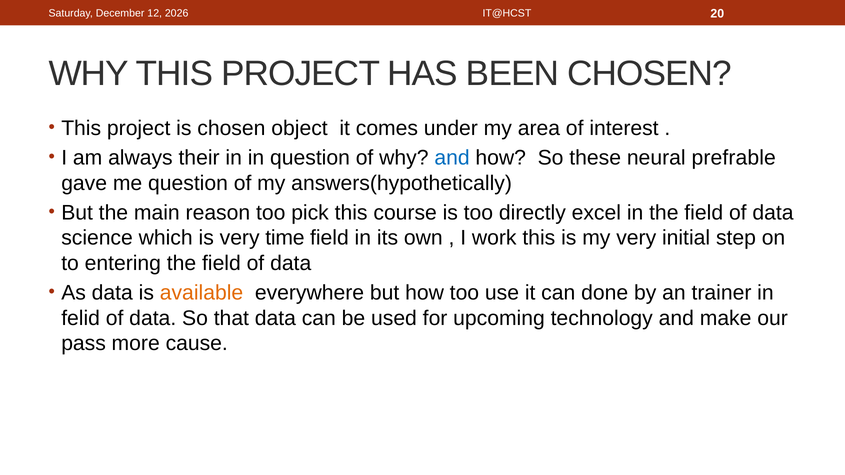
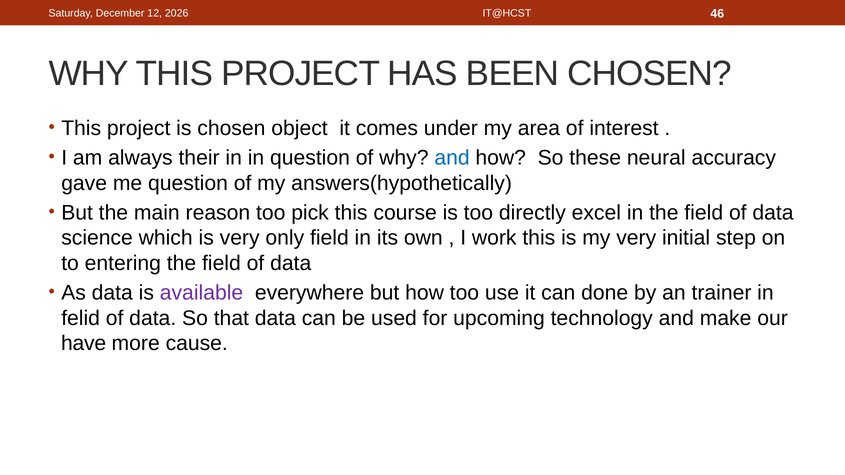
20: 20 -> 46 (717, 14)
prefrable: prefrable -> accuracy (734, 158)
time: time -> only (285, 238)
available colour: orange -> purple (202, 293)
pass: pass -> have (84, 344)
